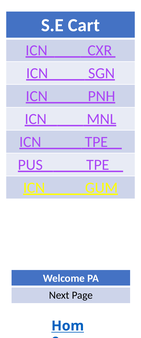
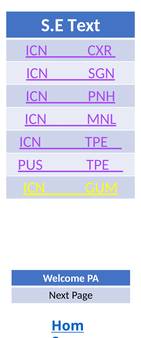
Cart: Cart -> Text (84, 25)
